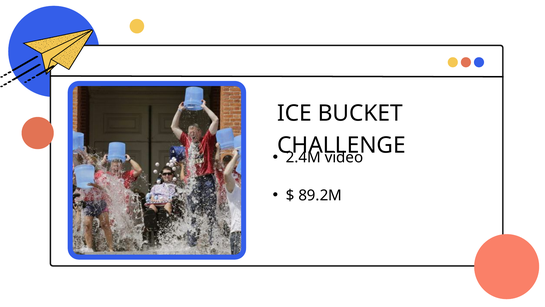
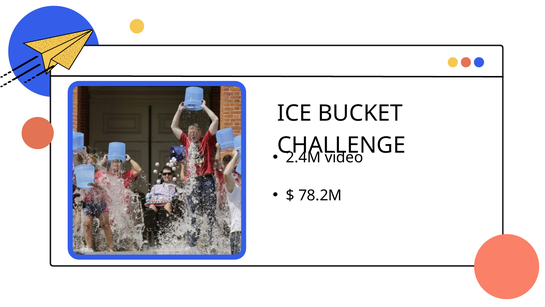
89.2M: 89.2M -> 78.2M (320, 195)
